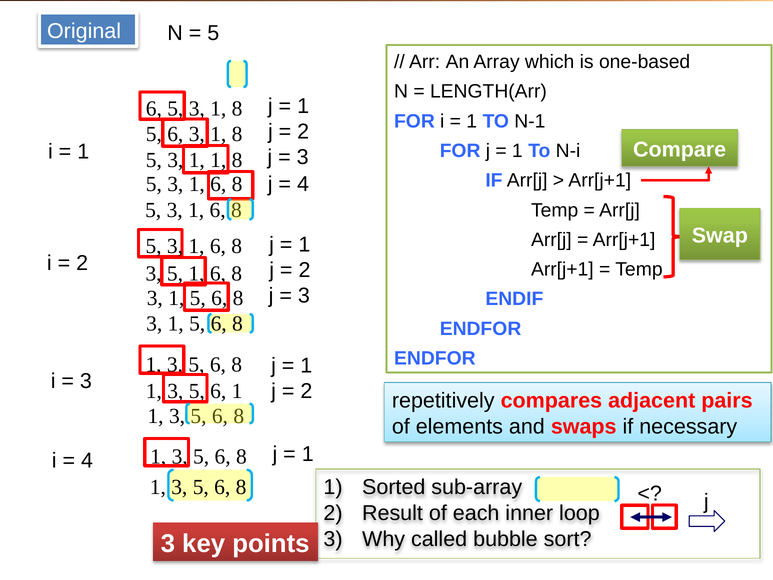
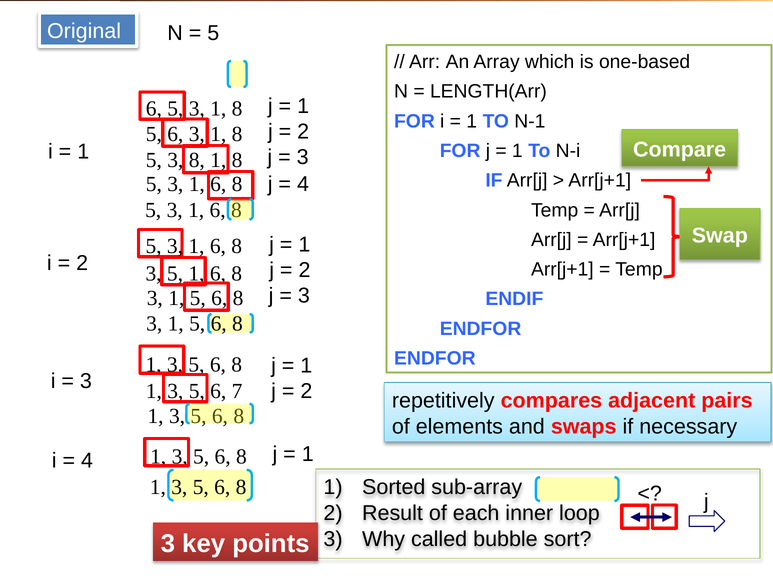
1: 1 -> 8 (197, 160)
6 1: 1 -> 7 (237, 391)
